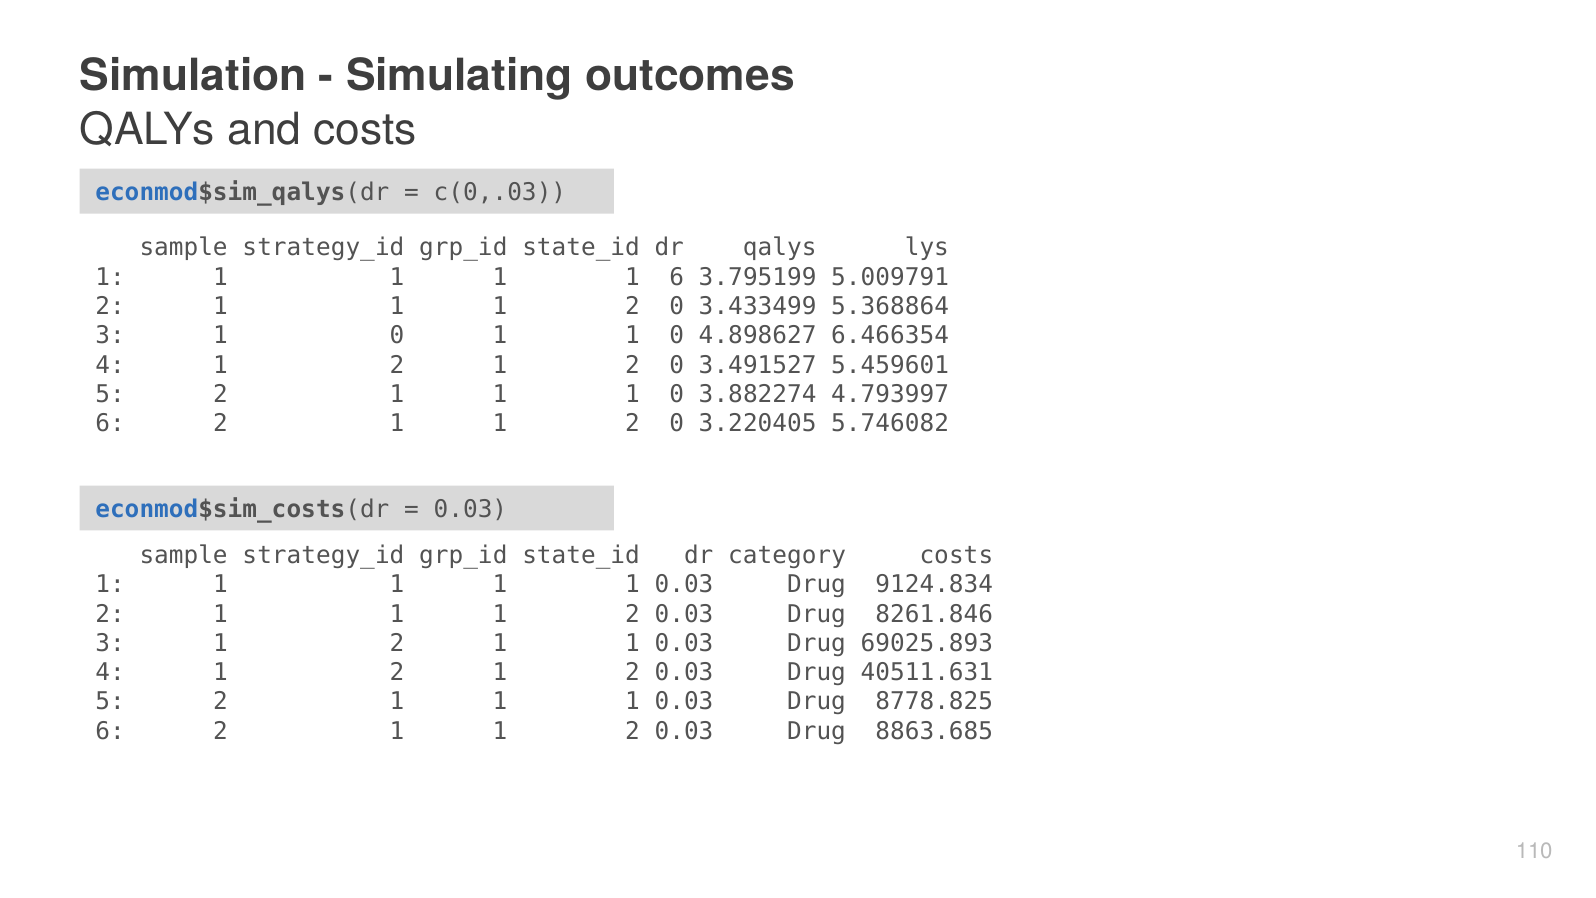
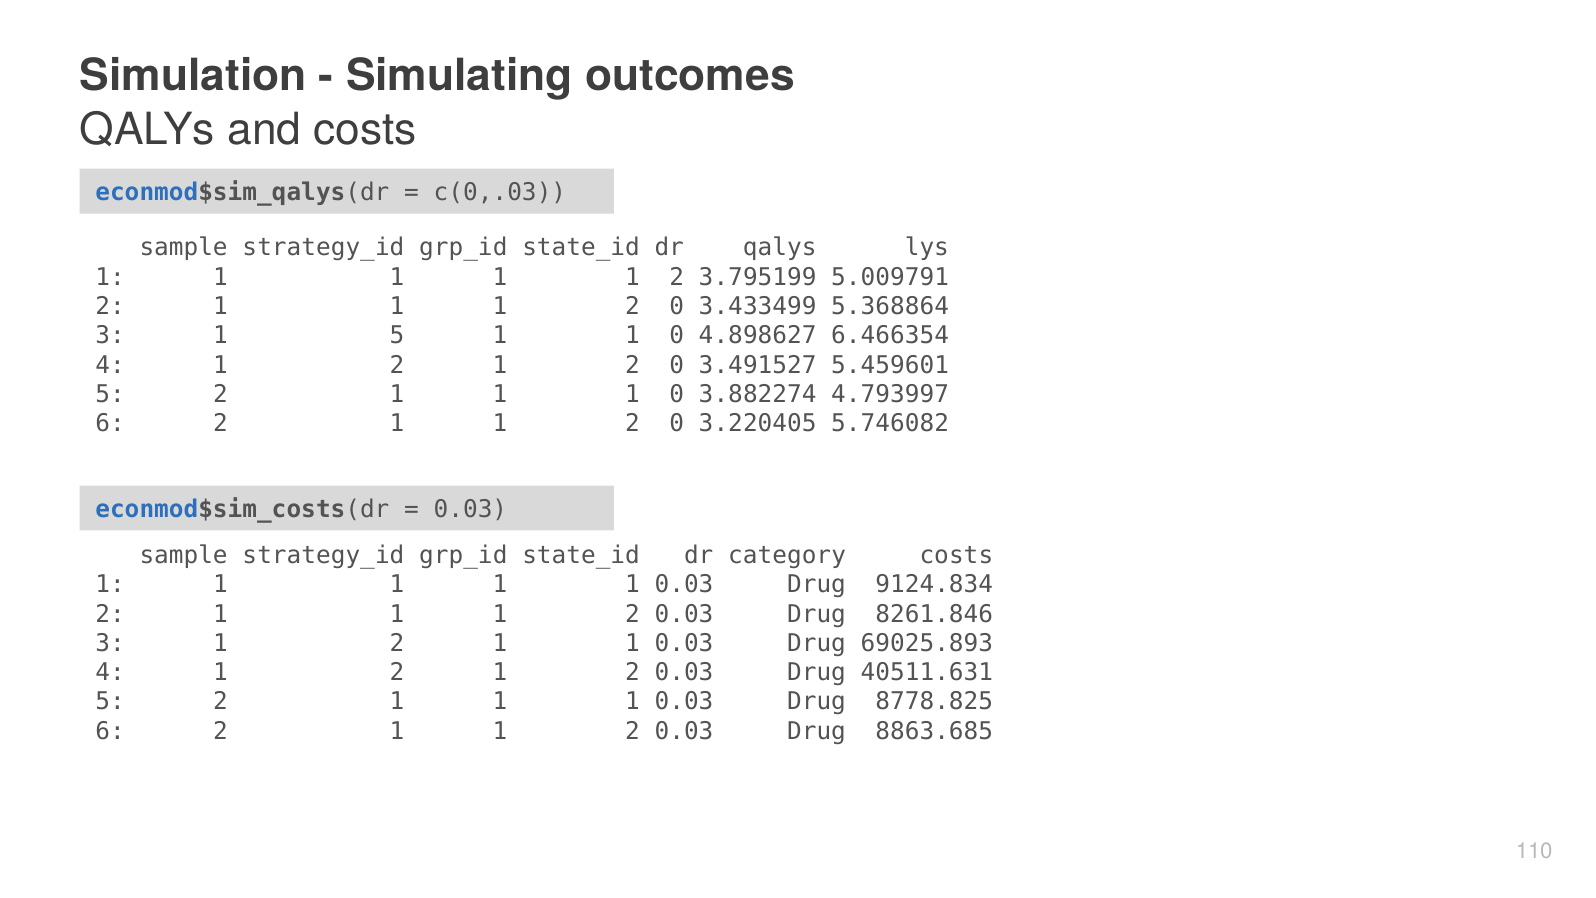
6: 6 -> 2 (677, 277)
3 1 0: 0 -> 5 (397, 336)
